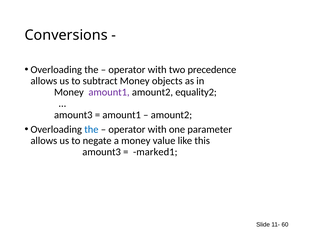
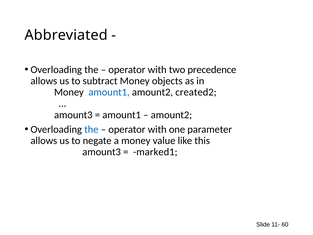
Conversions: Conversions -> Abbreviated (66, 35)
amount1 colour: purple -> blue (109, 92)
equality2: equality2 -> created2 (196, 92)
